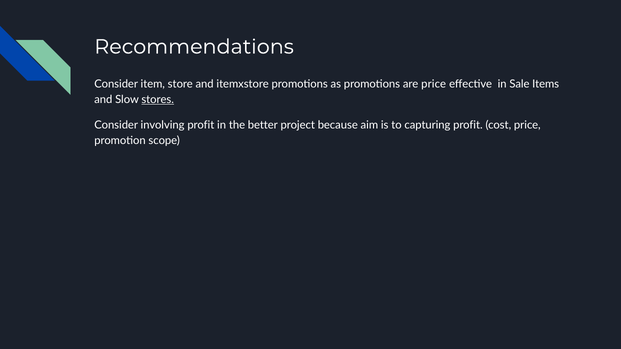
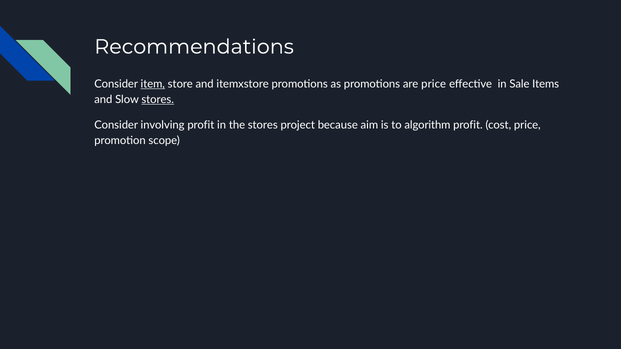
item underline: none -> present (153, 84)
the better: better -> stores (263, 125)
capturing: capturing -> algorithm (427, 125)
